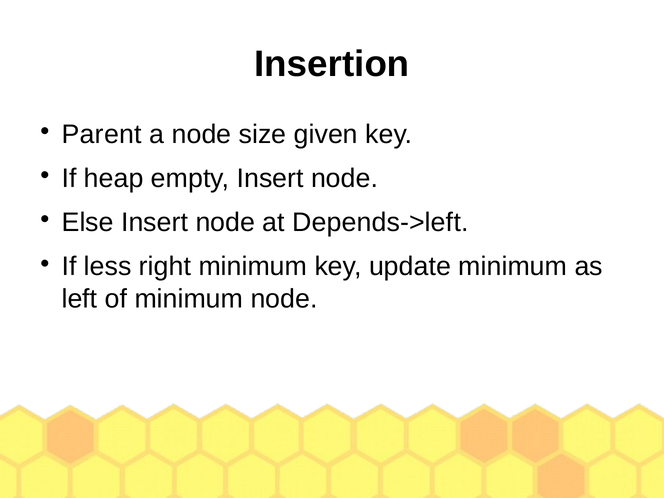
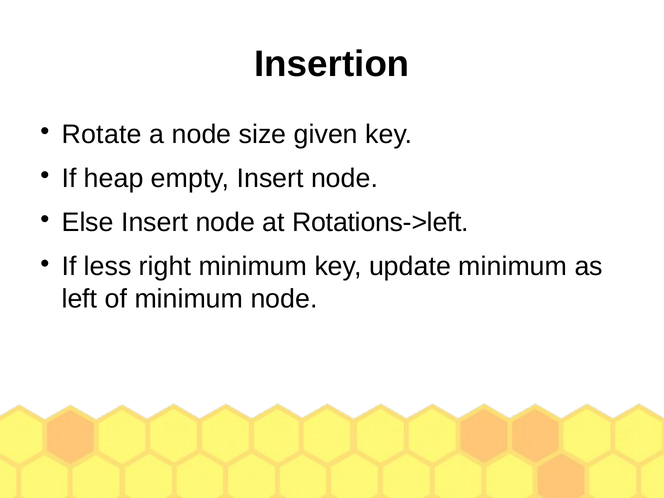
Parent: Parent -> Rotate (102, 134)
Depends->left: Depends->left -> Rotations->left (381, 223)
